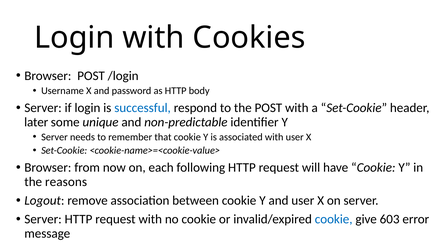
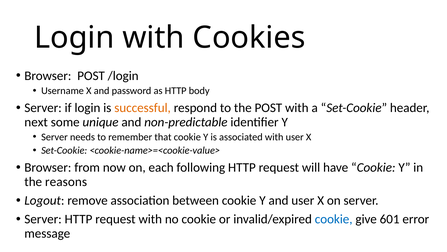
successful colour: blue -> orange (143, 108)
later: later -> next (36, 122)
603: 603 -> 601 (390, 219)
